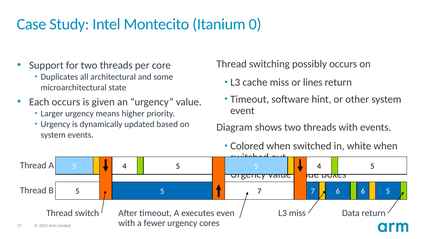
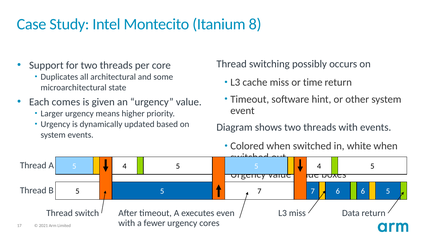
0: 0 -> 8 (255, 24)
lines: lines -> time (313, 82)
Each occurs: occurs -> comes (66, 102)
